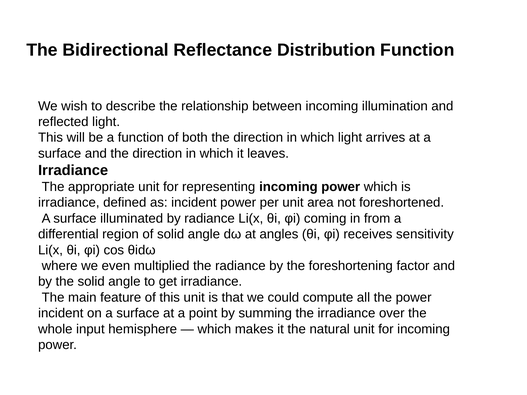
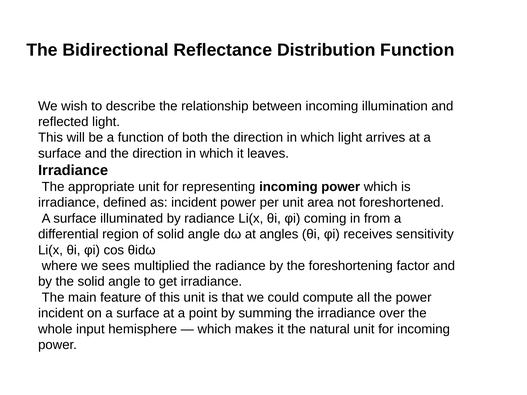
even: even -> sees (116, 266)
